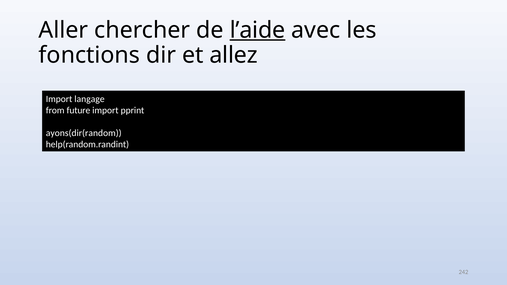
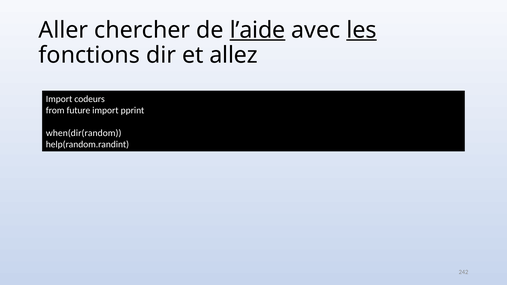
les underline: none -> present (361, 30)
langage: langage -> codeurs (90, 99)
ayons(dir(random: ayons(dir(random -> when(dir(random (84, 133)
